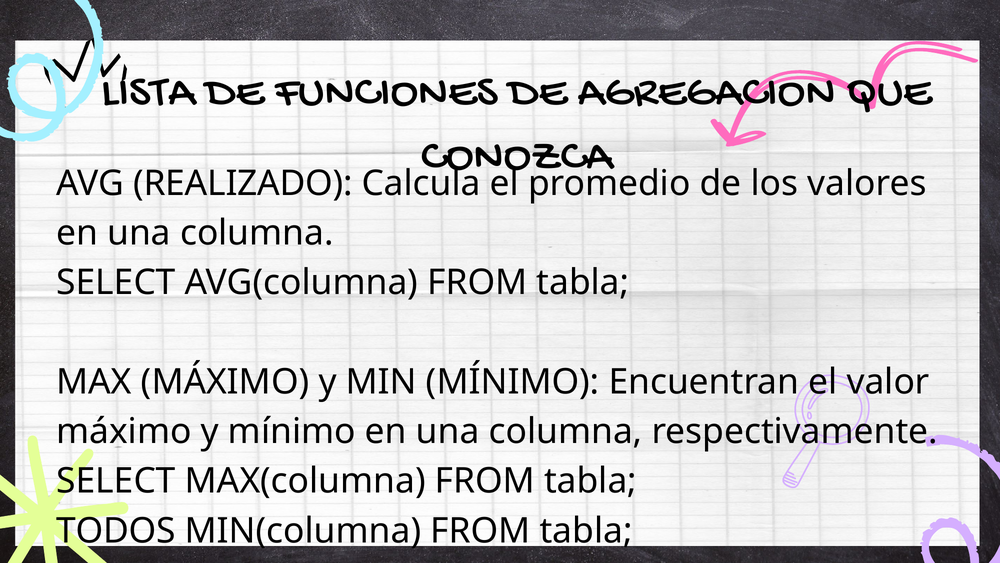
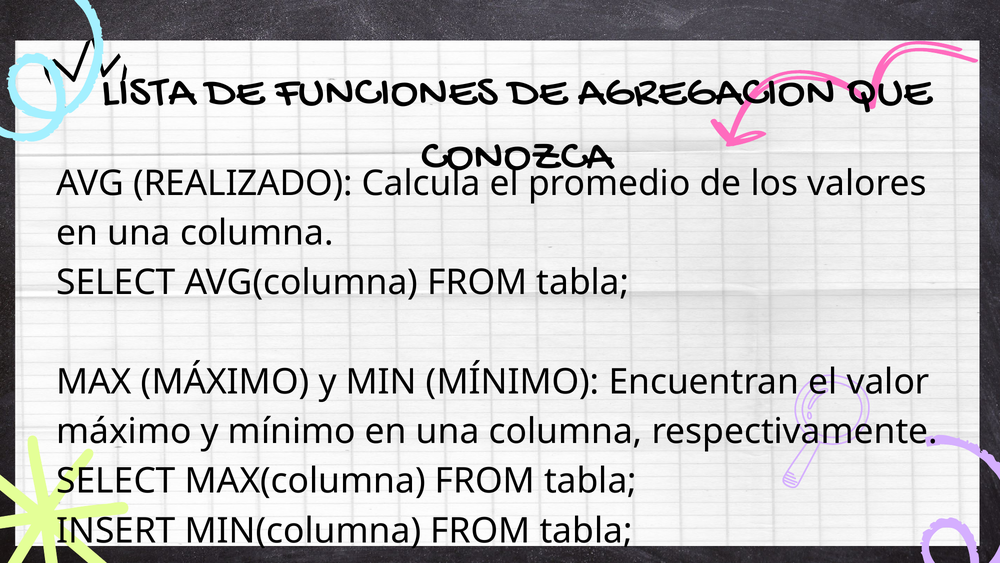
TODOS: TODOS -> INSERT (116, 530)
